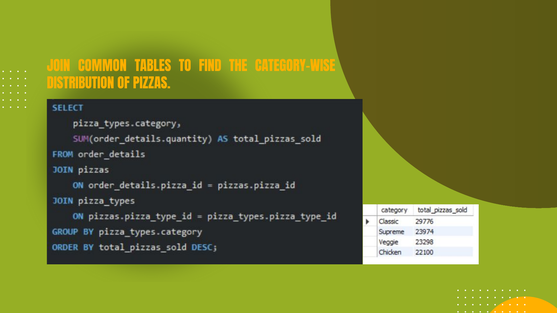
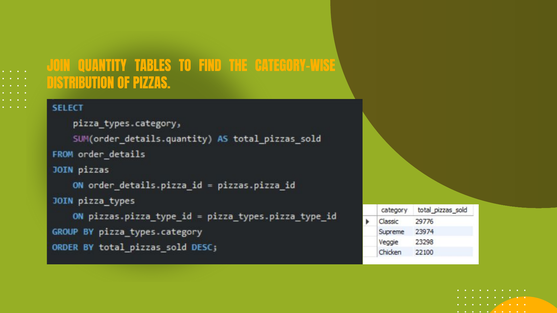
COMMON: COMMON -> QUANTITY (102, 67)
